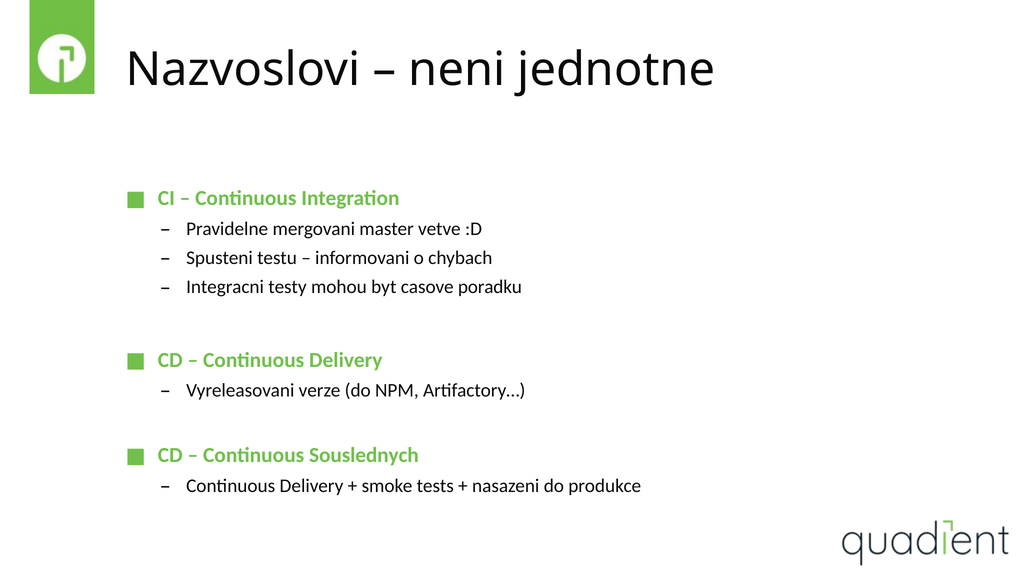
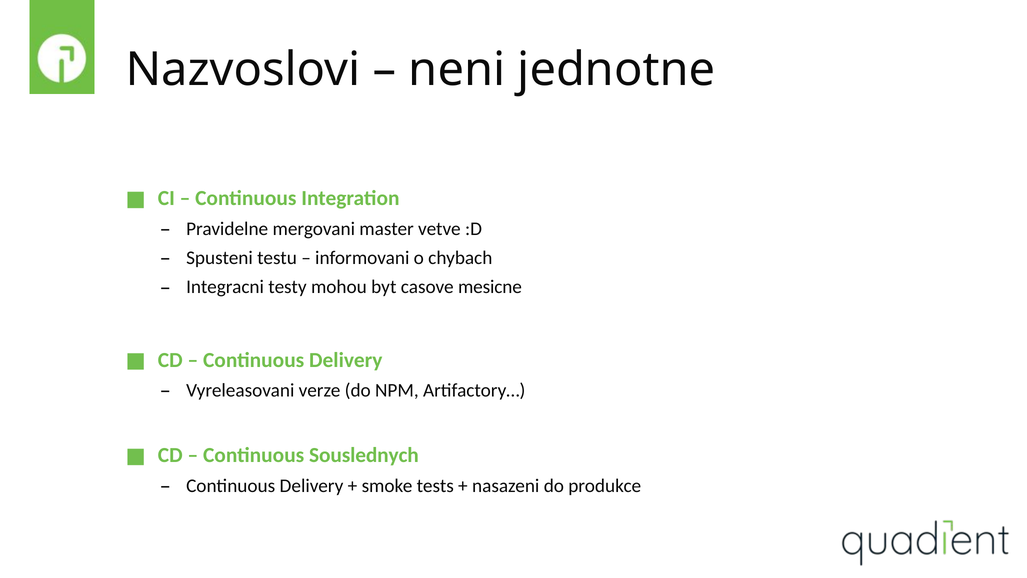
poradku: poradku -> mesicne (490, 287)
